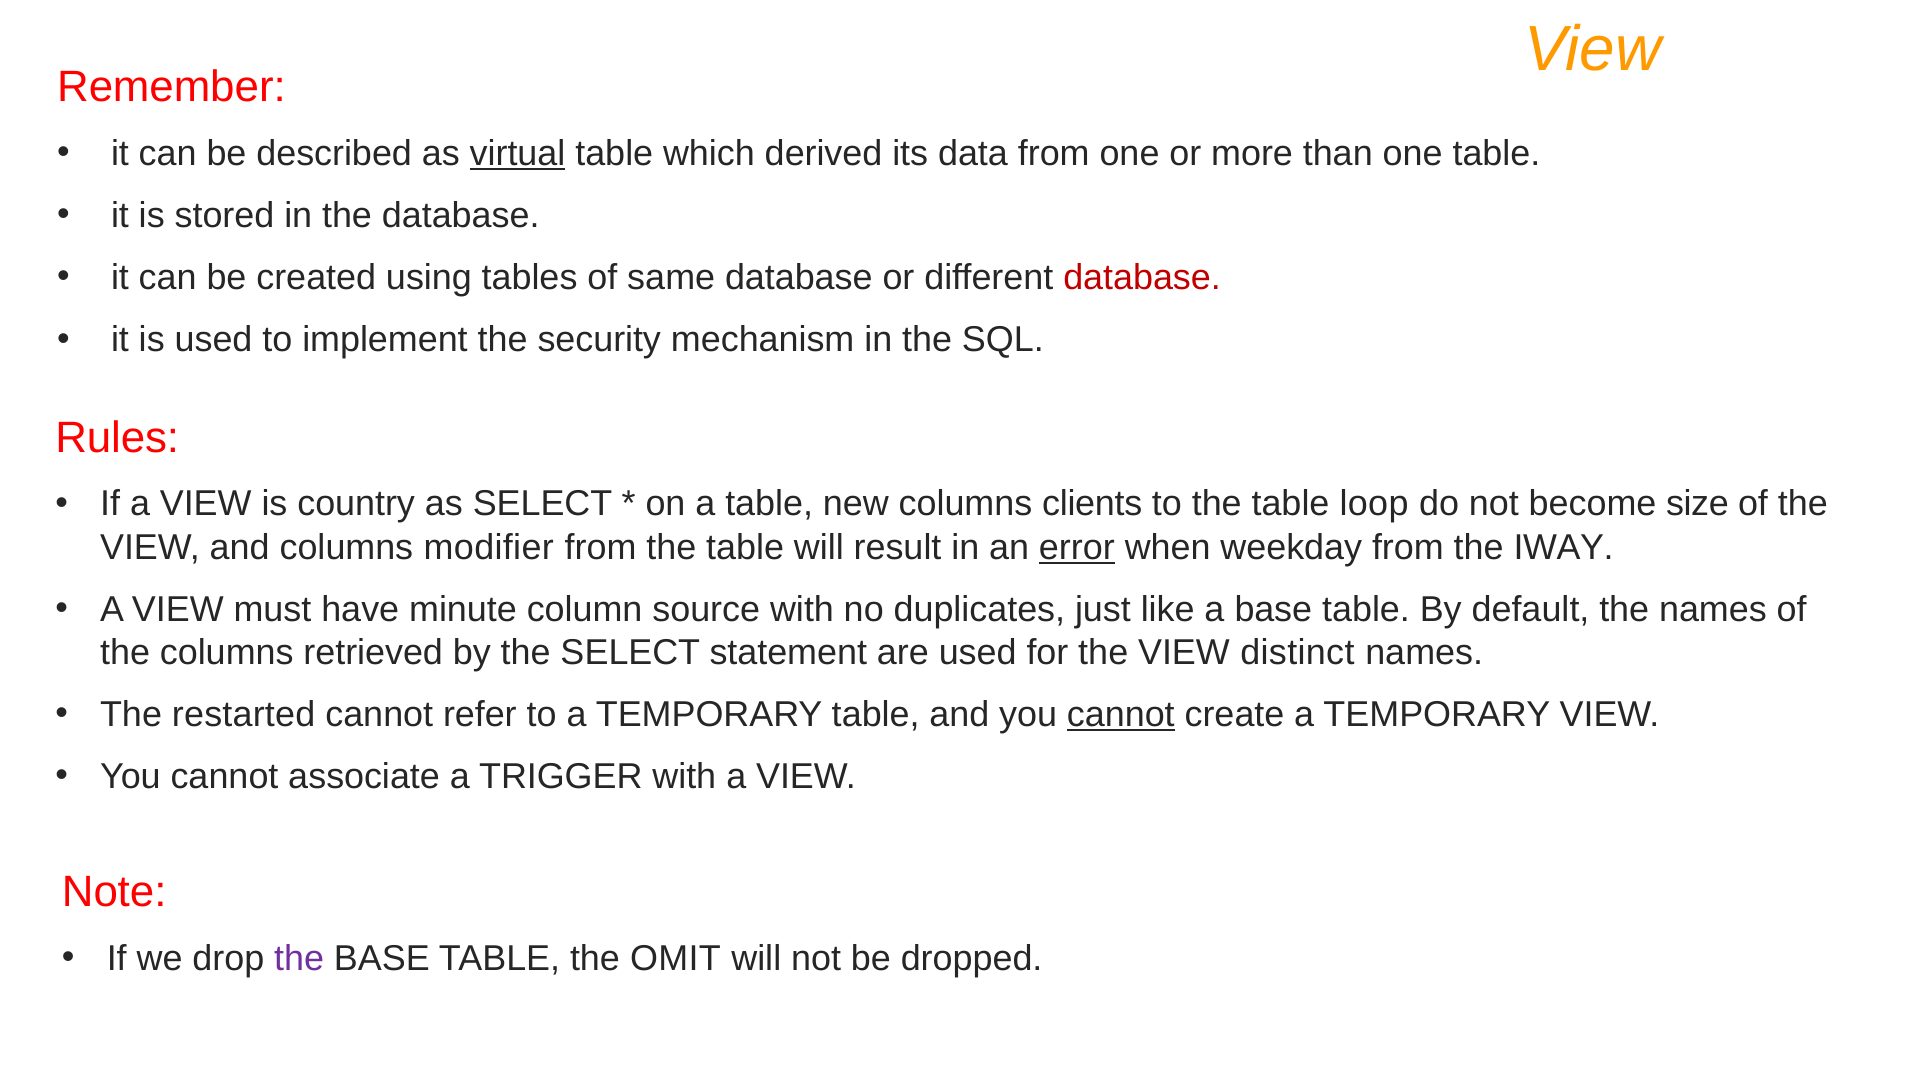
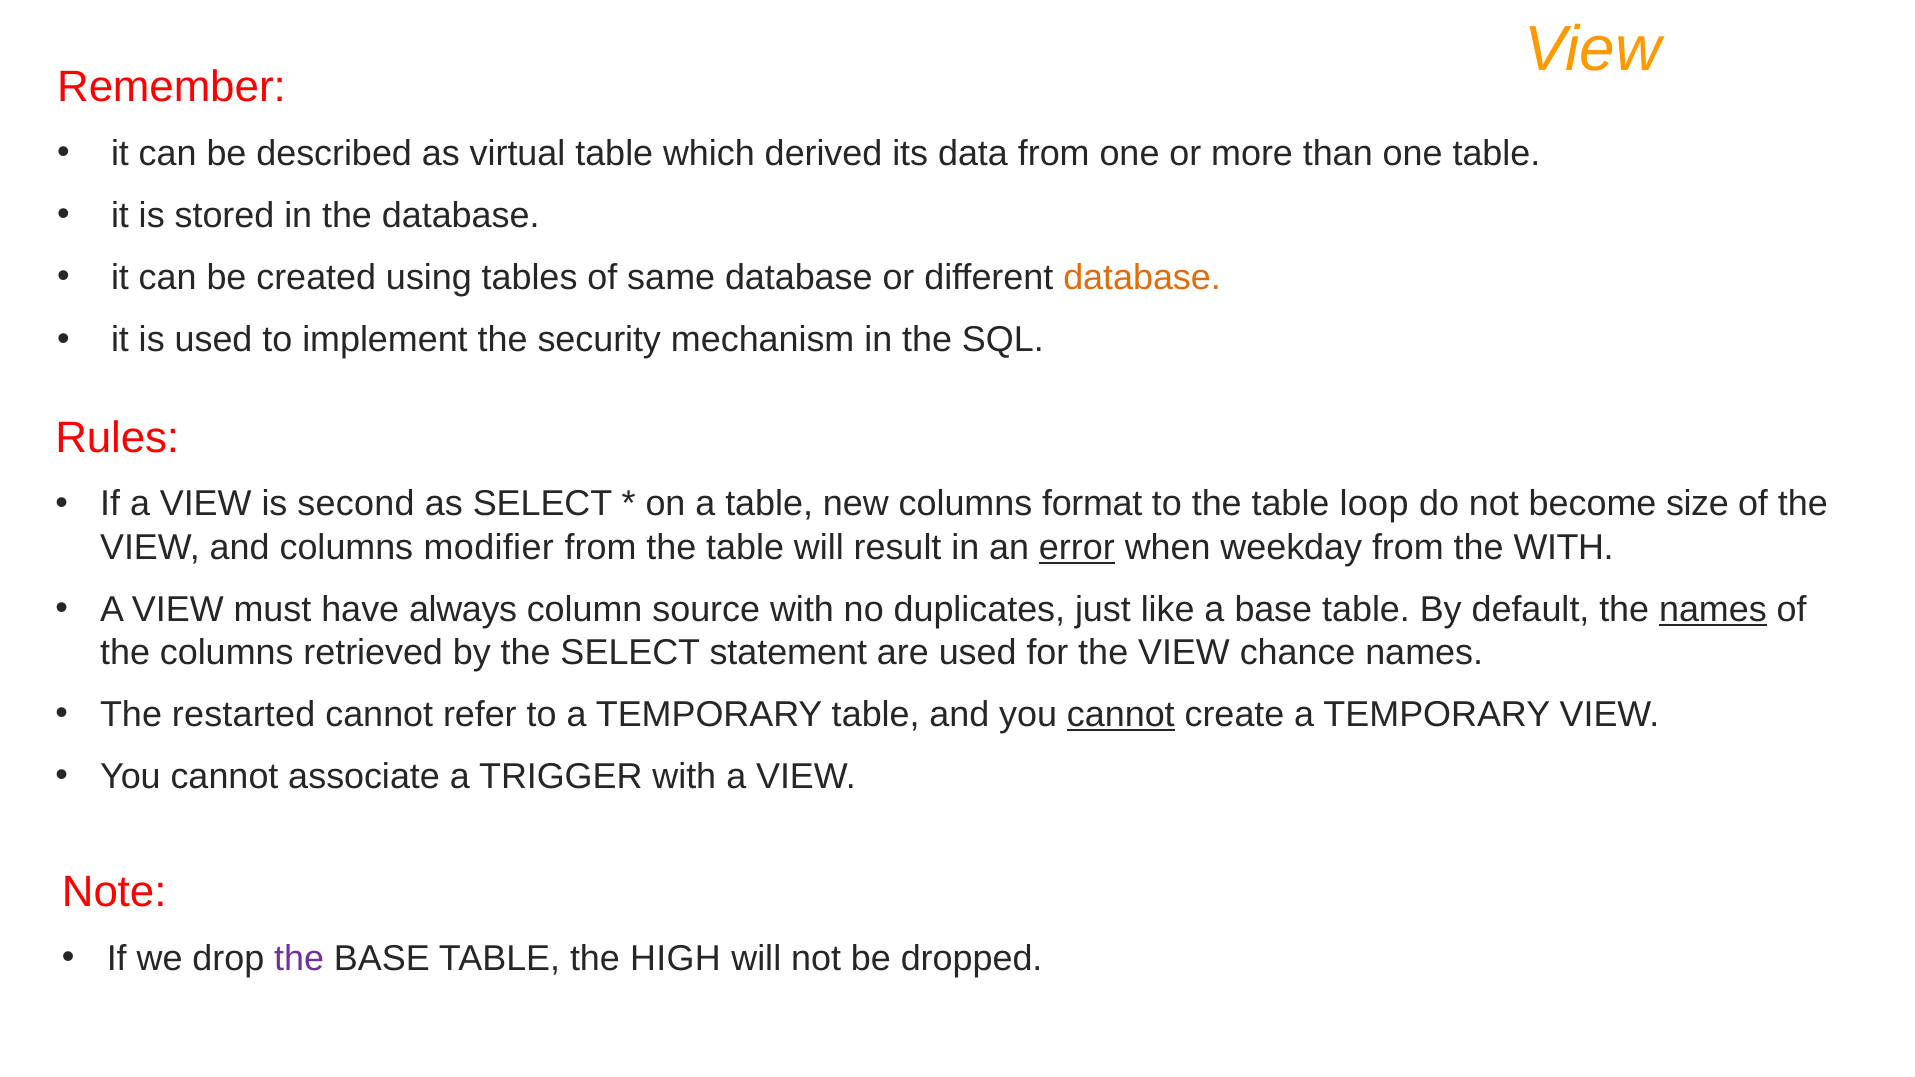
virtual underline: present -> none (518, 154)
database colour: red -> orange (1142, 278)
country: country -> second (356, 504)
clients: clients -> format (1092, 504)
the IWAY: IWAY -> WITH (1564, 547)
minute: minute -> always (463, 609)
names underline: none -> present (1713, 609)
distinct: distinct -> chance (1298, 653)
OMIT: OMIT -> HIGH (675, 959)
